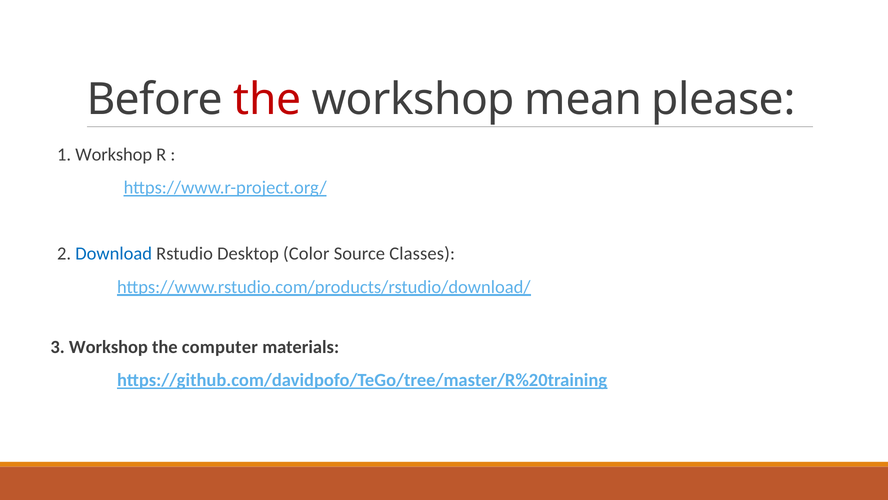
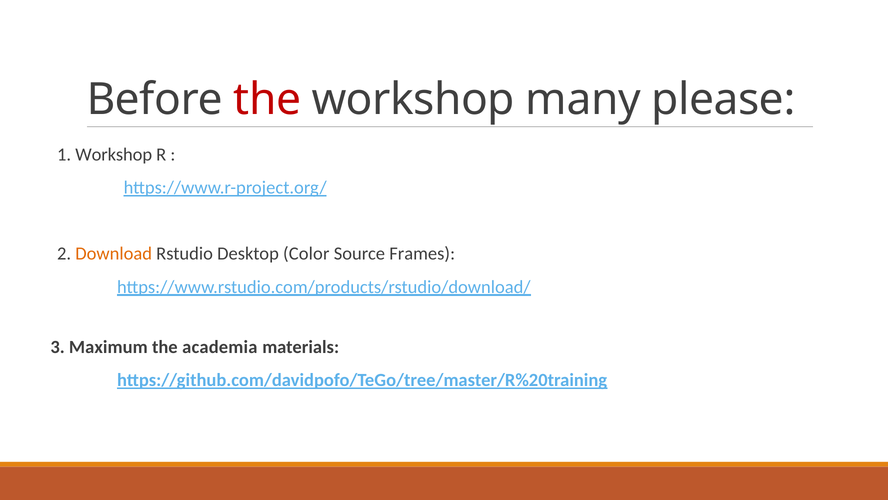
mean: mean -> many (583, 99)
Download colour: blue -> orange (114, 254)
Classes: Classes -> Frames (422, 254)
3 Workshop: Workshop -> Maximum (108, 347)
computer: computer -> academia (220, 347)
